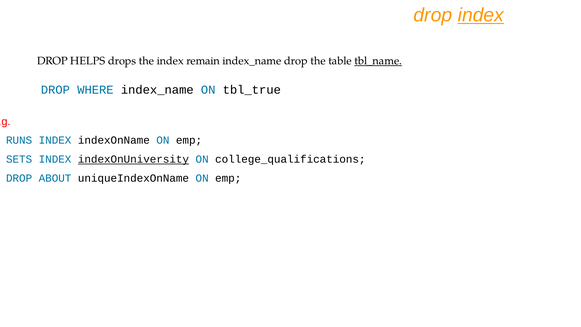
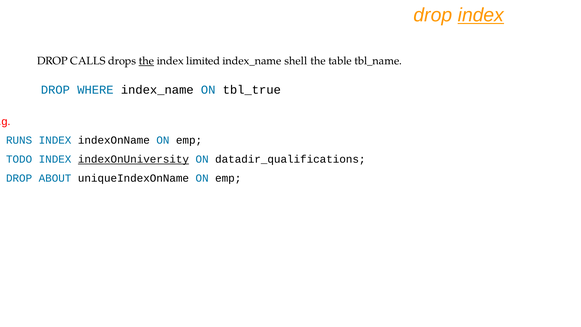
HELPS: HELPS -> CALLS (88, 61)
the underline: none -> present (146, 61)
remain: remain -> limited (203, 61)
index_name drop: drop -> shell (296, 61)
tbl_name underline: present -> none (378, 61)
SETS: SETS -> TODO (19, 159)
college_qualifications: college_qualifications -> datadir_qualifications (290, 159)
